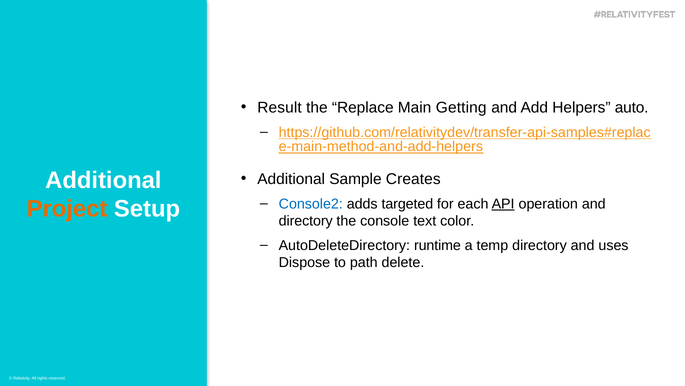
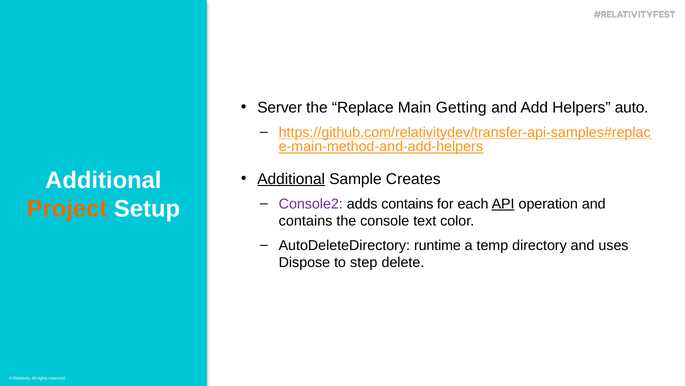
Result: Result -> Server (280, 107)
Additional underline: none -> present (291, 179)
Console2 colour: blue -> purple (311, 204)
adds targeted: targeted -> contains (407, 204)
directory: directory -> contains (306, 221)
path: path -> step (364, 262)
